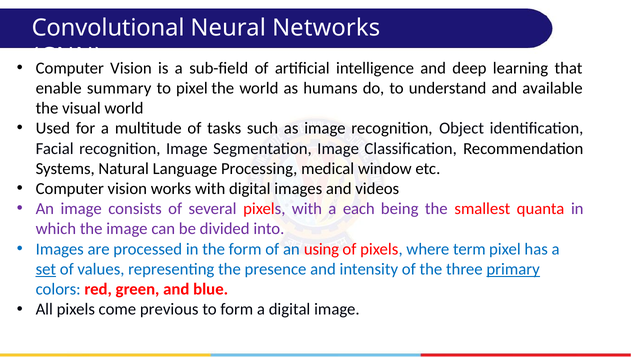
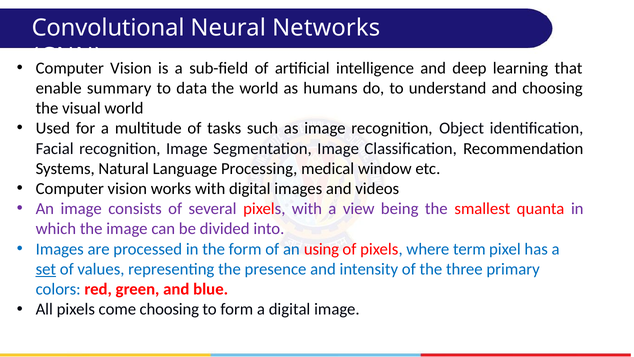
to pixel: pixel -> data (192, 88)
and available: available -> choosing (552, 88)
each: each -> view (359, 209)
primary underline: present -> none (513, 269)
come previous: previous -> choosing (169, 309)
